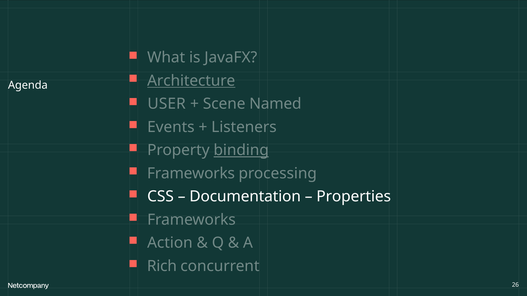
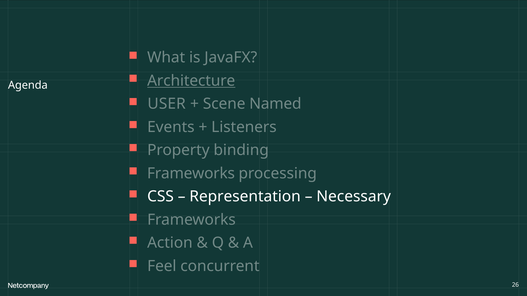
binding underline: present -> none (241, 150)
Documentation: Documentation -> Representation (245, 197)
Properties: Properties -> Necessary (354, 197)
Rich: Rich -> Feel (162, 266)
